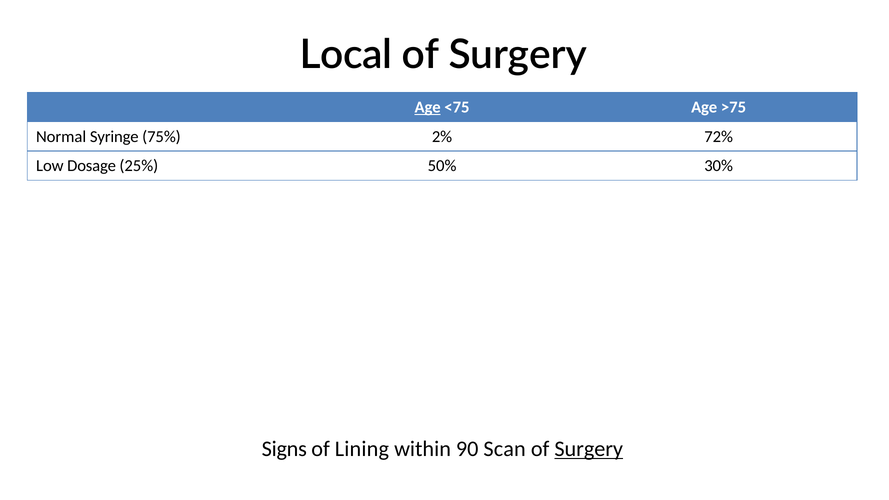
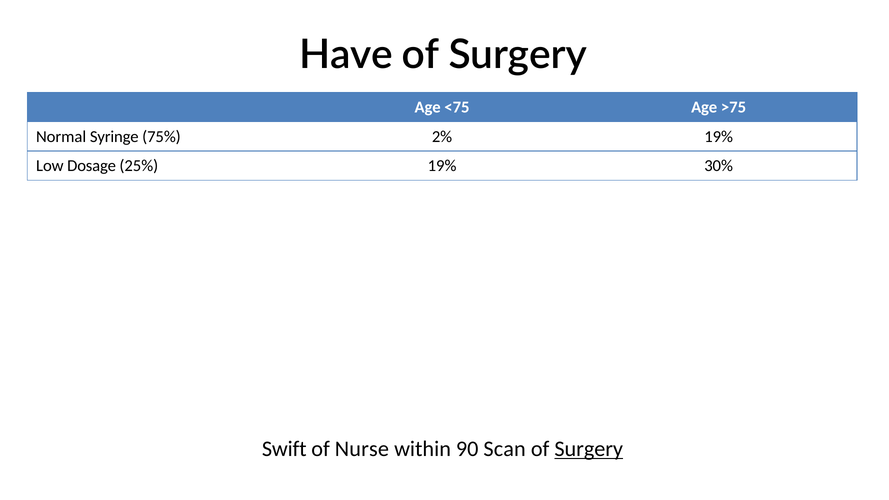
Local: Local -> Have (346, 55)
Age underline: present -> none (428, 107)
2% 72%: 72% -> 19% (719, 137)
25% 50%: 50% -> 19% (442, 166)
Signs: Signs -> Swift (284, 449)
Lining: Lining -> Nurse (362, 449)
